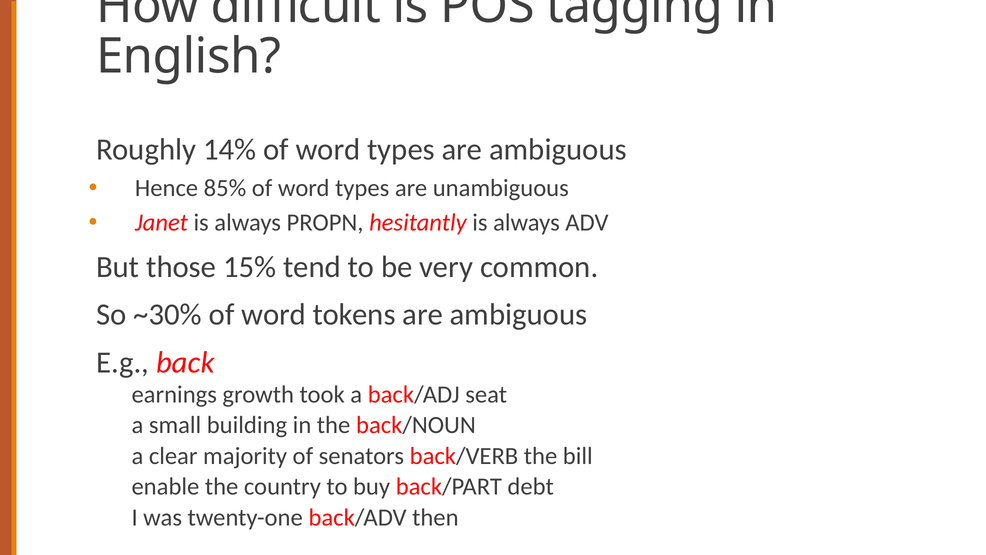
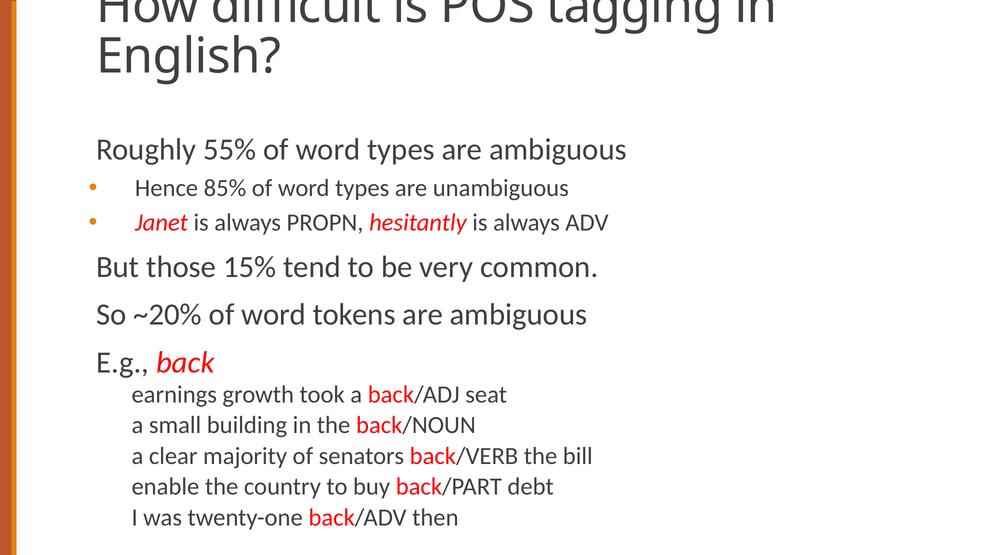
14%: 14% -> 55% (230, 150)
~30%: ~30% -> ~20% (168, 315)
